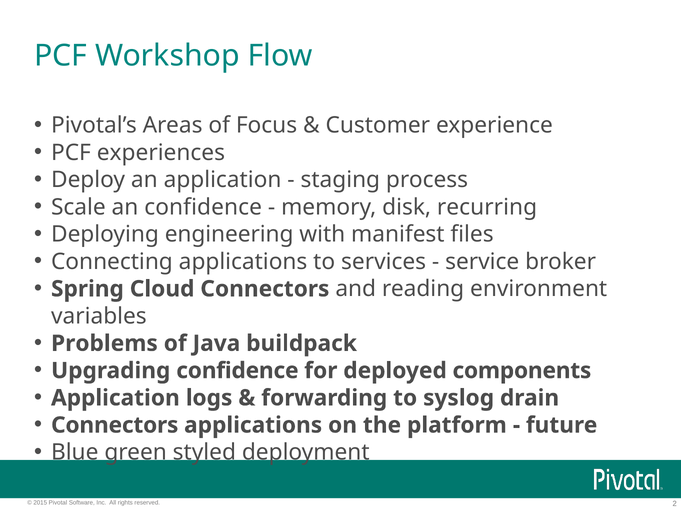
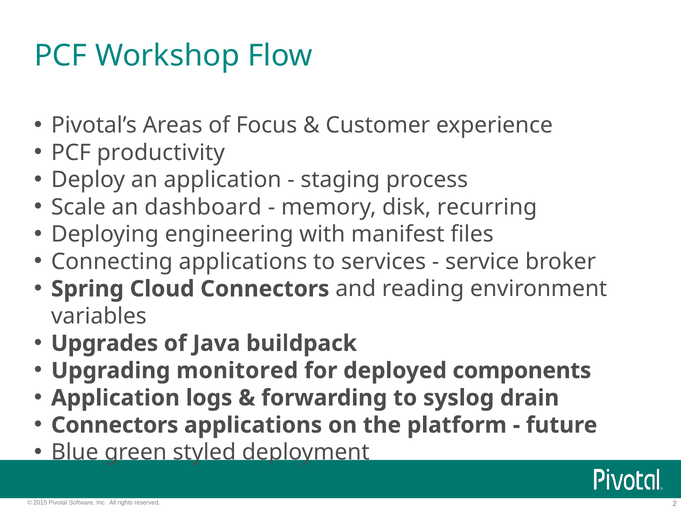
experiences: experiences -> productivity (161, 153)
an confidence: confidence -> dashboard (203, 207)
Problems: Problems -> Upgrades (105, 343)
Upgrading confidence: confidence -> monitored (237, 370)
